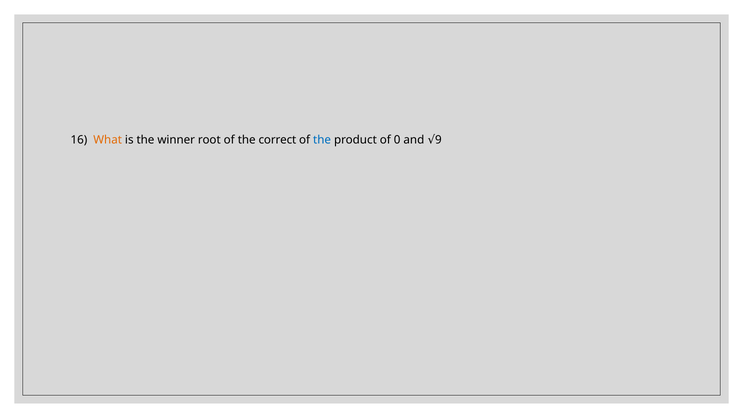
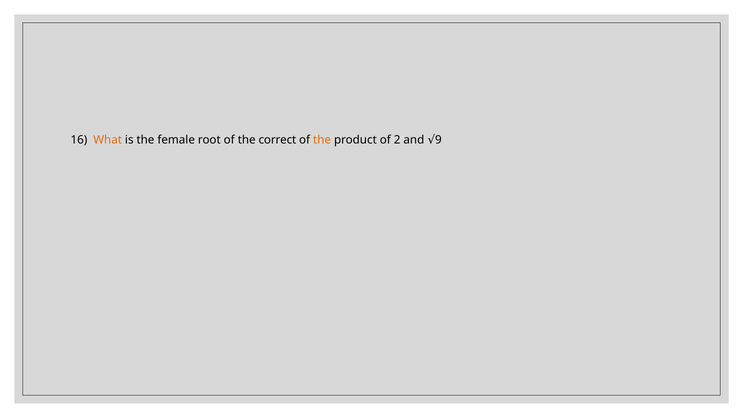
winner: winner -> female (176, 140)
the colour: blue -> orange (322, 140)
0: 0 -> 2 (397, 140)
